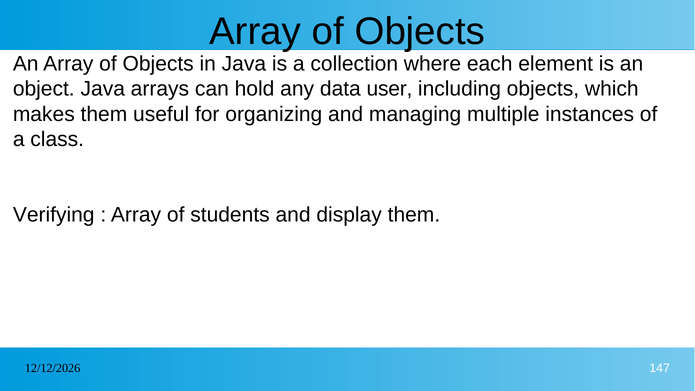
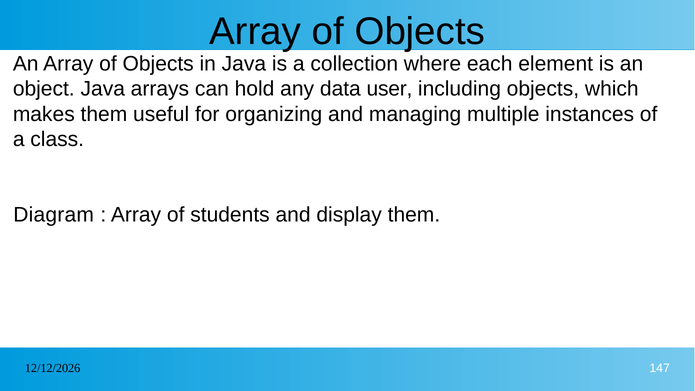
Verifying: Verifying -> Diagram (54, 215)
